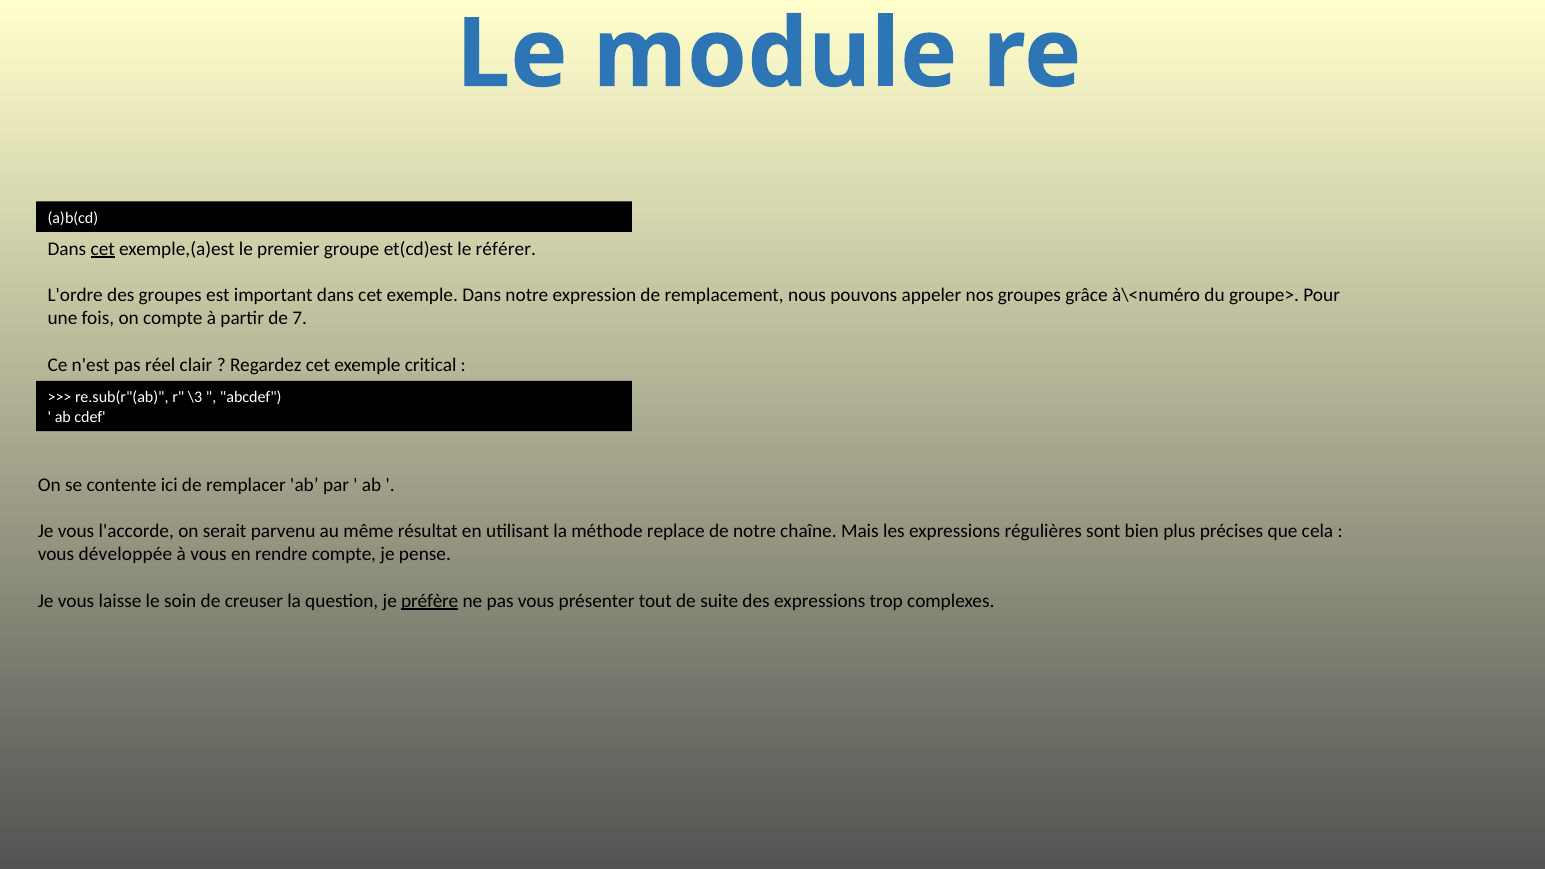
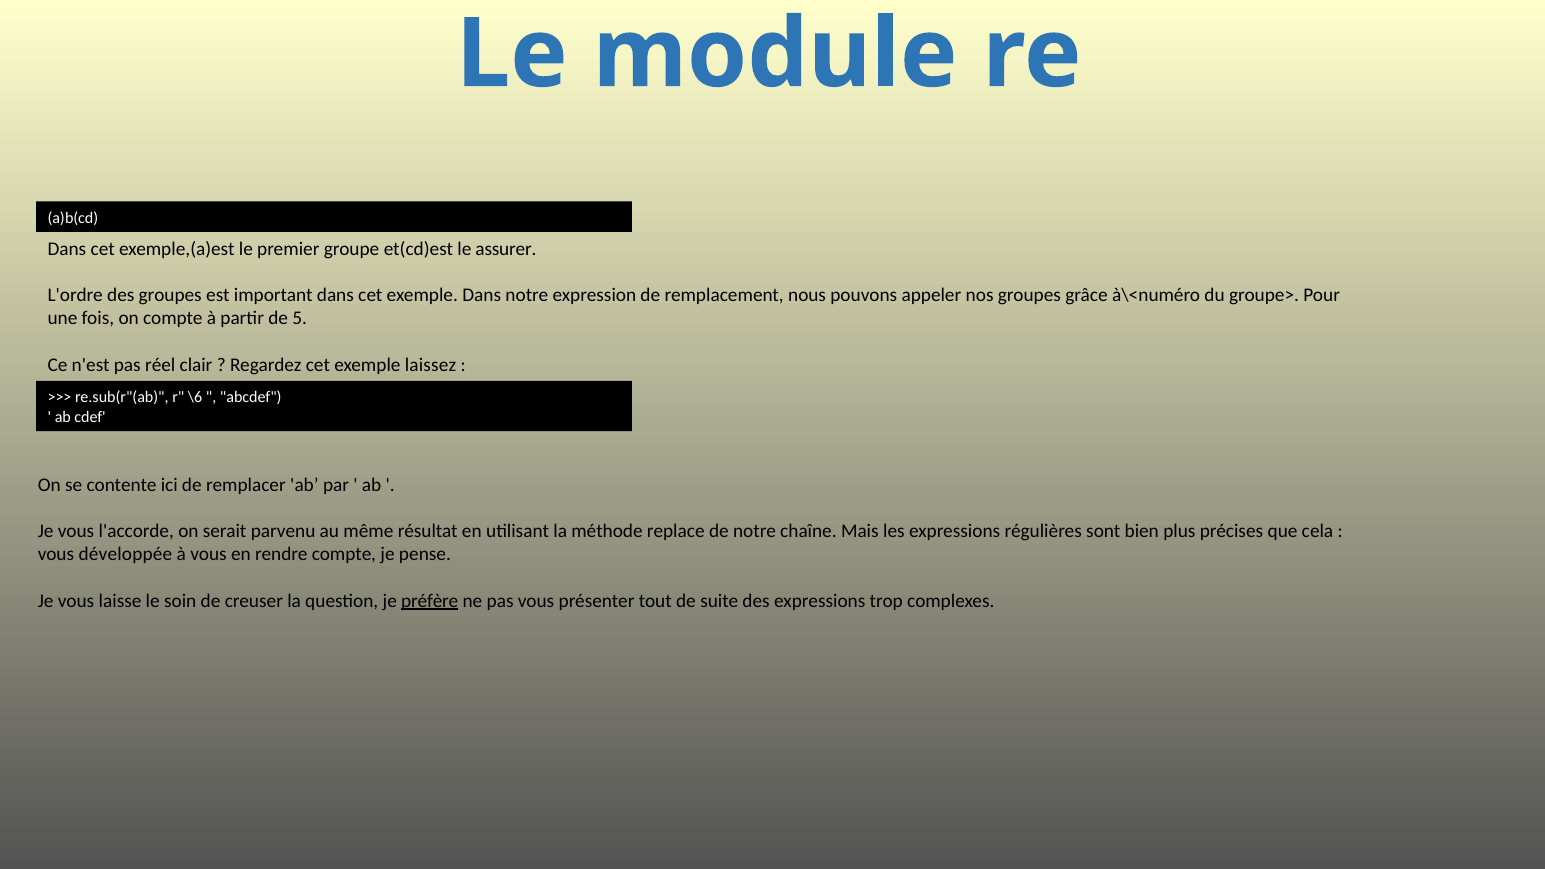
cet underline: present -> none (103, 249)
référer: référer -> assurer (506, 249)
7: 7 -> 5 (300, 318)
critical: critical -> laissez (431, 365)
\3: \3 -> \6 (195, 398)
